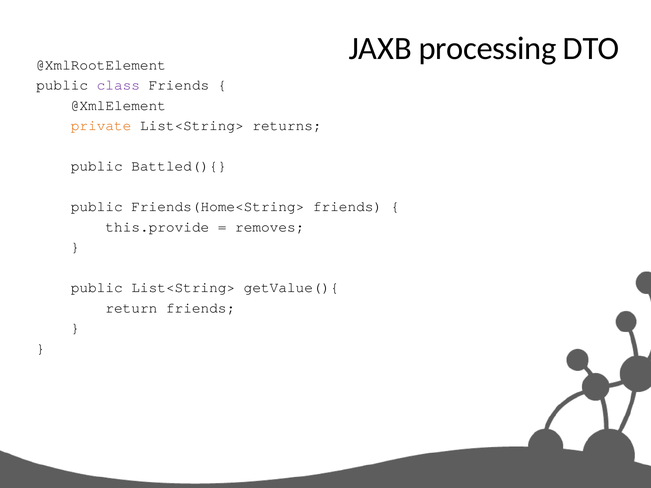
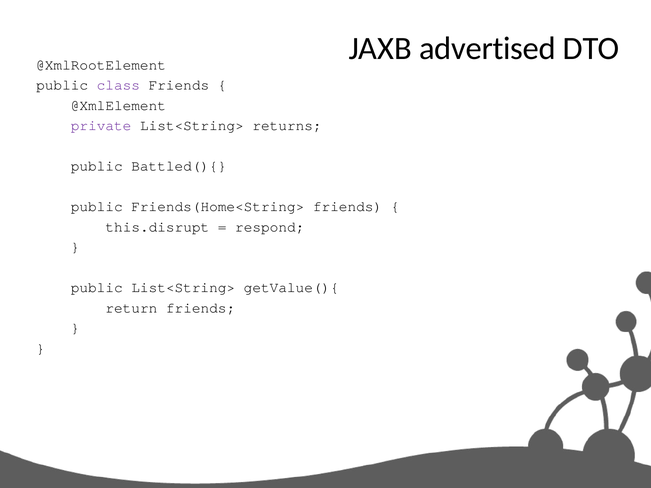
processing: processing -> advertised (487, 49)
private colour: orange -> purple (101, 126)
this.provide: this.provide -> this.disrupt (157, 227)
removes: removes -> respond (270, 227)
